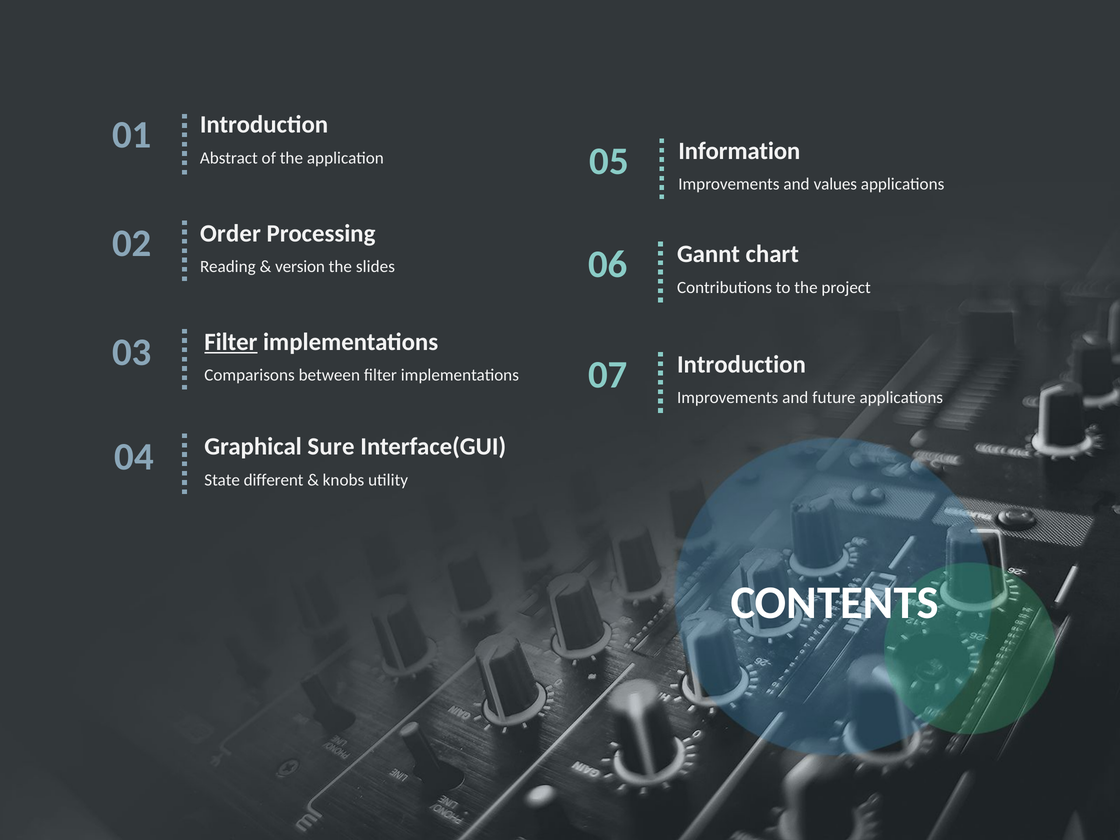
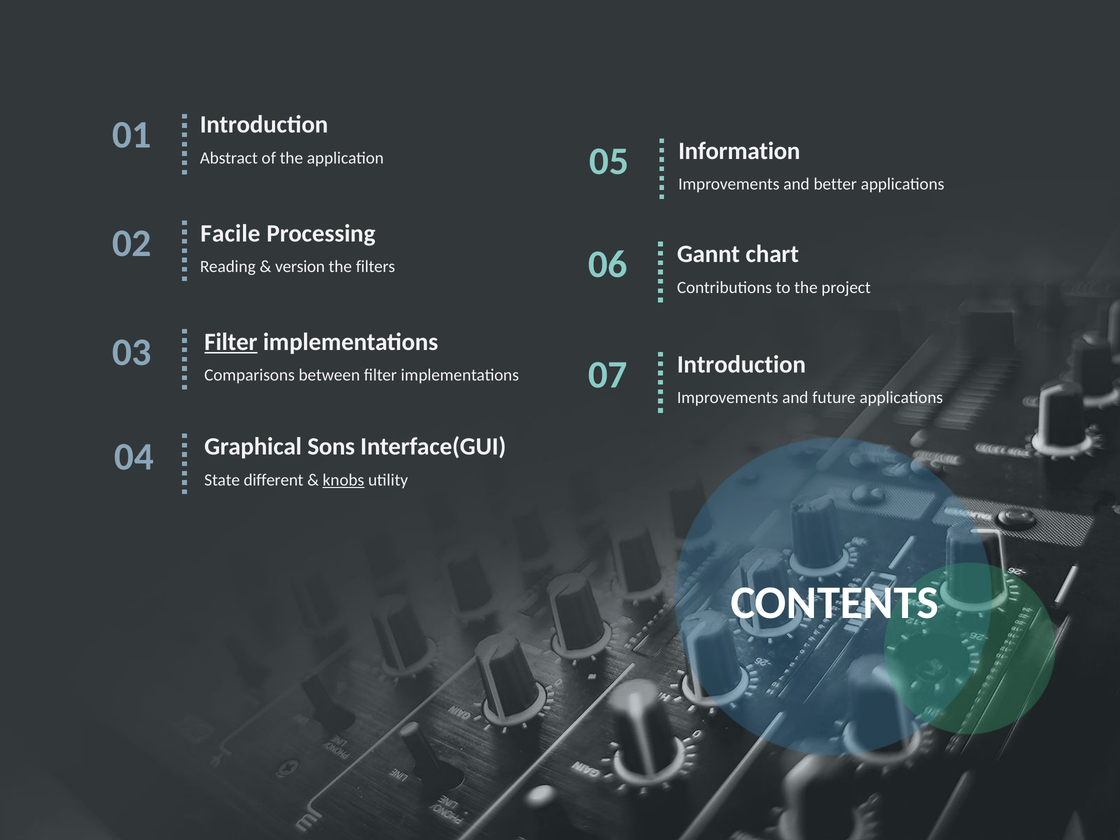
values: values -> better (835, 184)
Order: Order -> Facile (230, 233)
slides: slides -> filters (376, 267)
Sure: Sure -> Sons (331, 447)
knobs underline: none -> present (343, 480)
